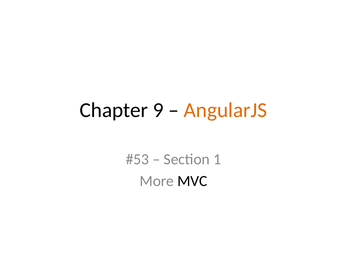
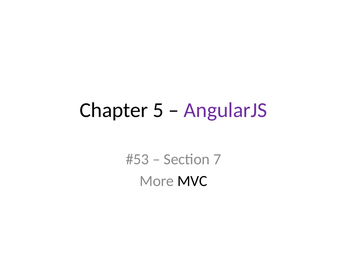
9: 9 -> 5 (158, 110)
AngularJS colour: orange -> purple (225, 110)
1: 1 -> 7 (217, 160)
